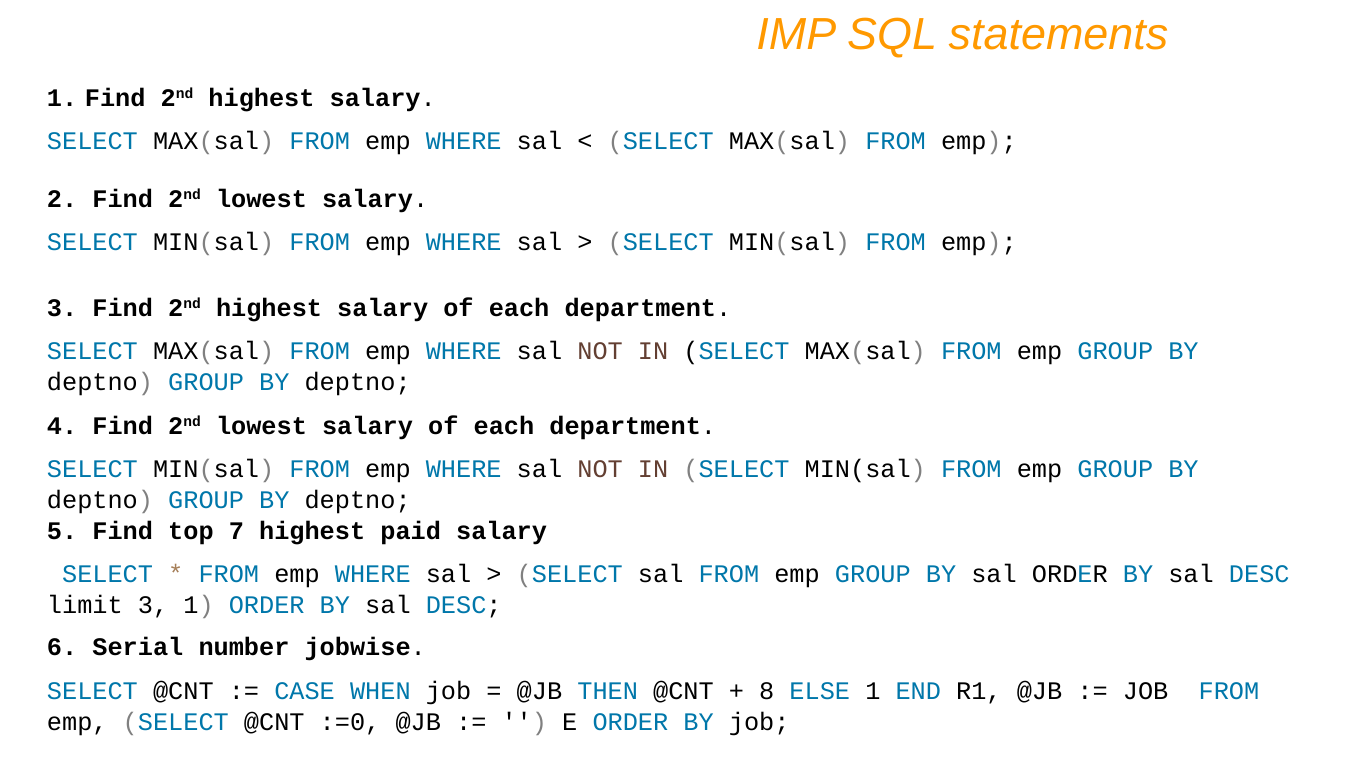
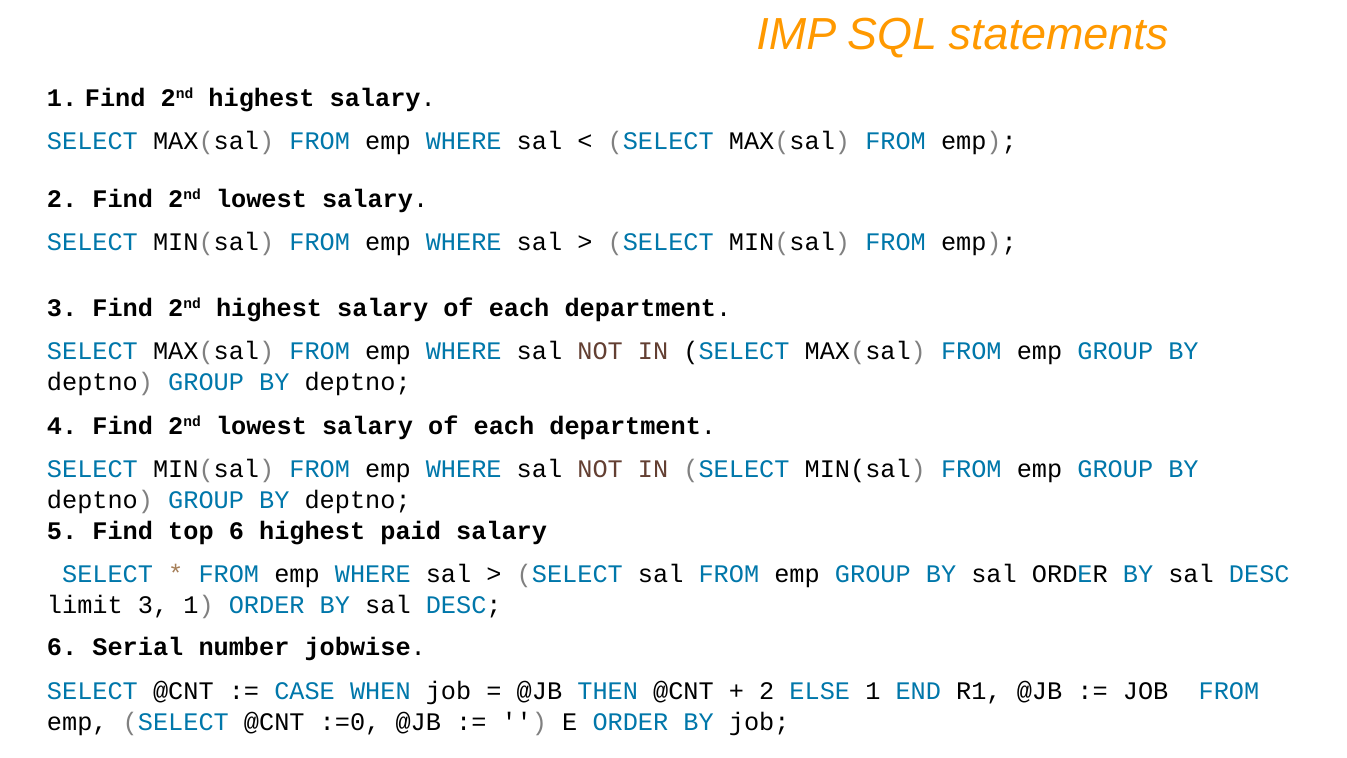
top 7: 7 -> 6 (236, 530)
8: 8 -> 2 (767, 691)
